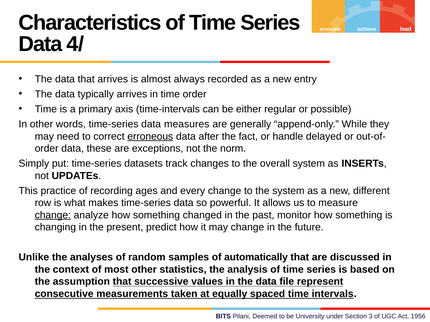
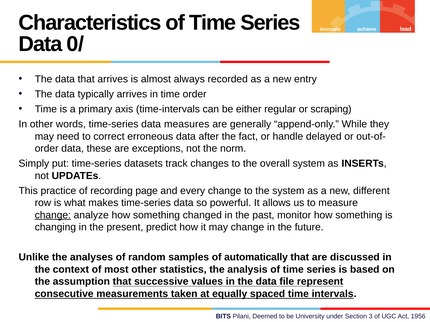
4/: 4/ -> 0/ (75, 44)
possible: possible -> scraping (331, 109)
erroneous underline: present -> none (150, 137)
ages: ages -> page (147, 191)
